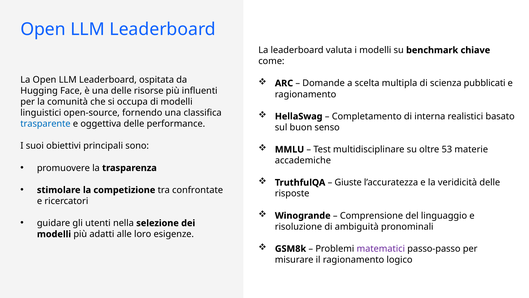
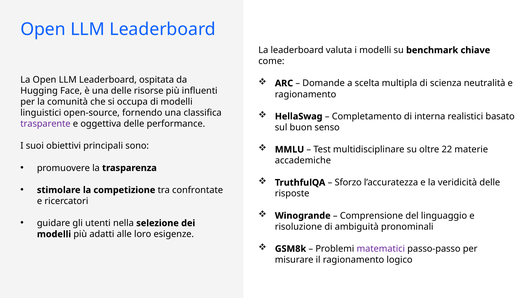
pubblicati: pubblicati -> neutralità (485, 83)
trasparente colour: blue -> purple (45, 124)
53: 53 -> 22 (447, 149)
Giuste: Giuste -> Sforzo (348, 182)
